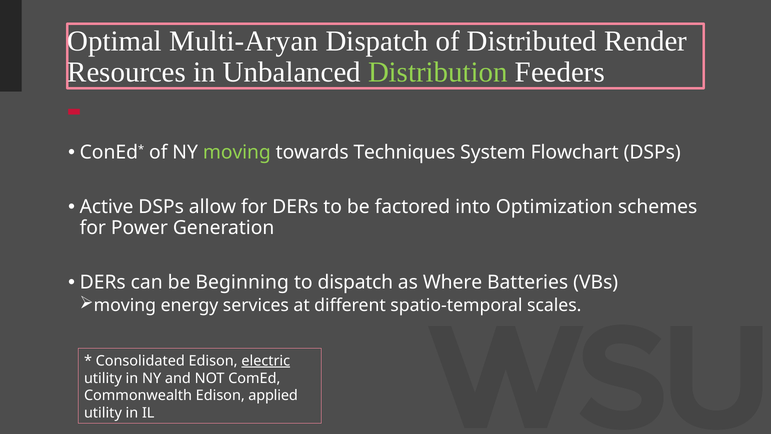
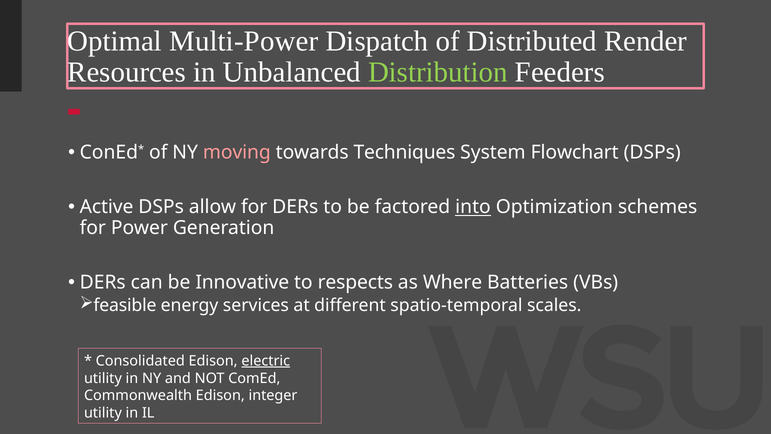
Multi-Aryan: Multi-Aryan -> Multi-Power (244, 41)
moving colour: light green -> pink (237, 152)
into underline: none -> present (473, 207)
Beginning: Beginning -> Innovative (242, 282)
to dispatch: dispatch -> respects (355, 282)
moving: moving -> feasible (125, 305)
applied: applied -> integer (273, 395)
